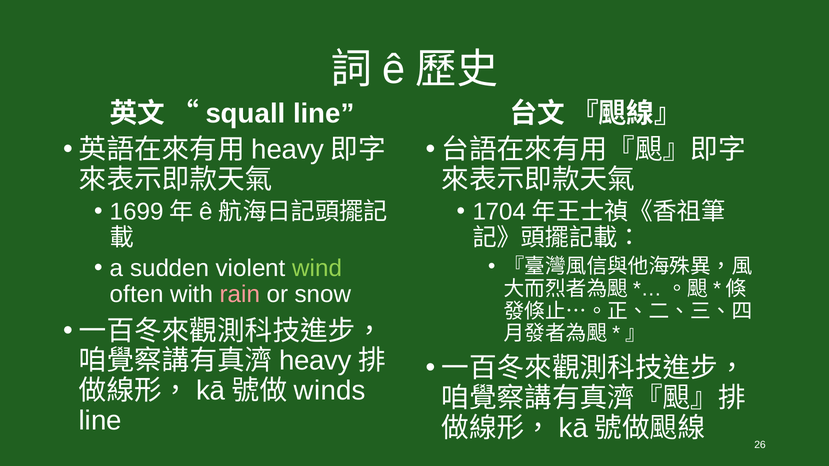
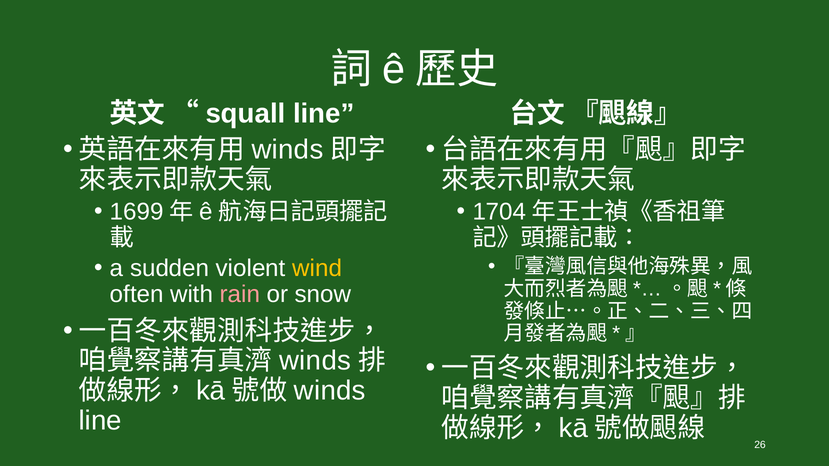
heavy: heavy -> winds (287, 150)
wind colour: light green -> yellow (317, 268)
heavy: heavy -> winds (315, 361)
